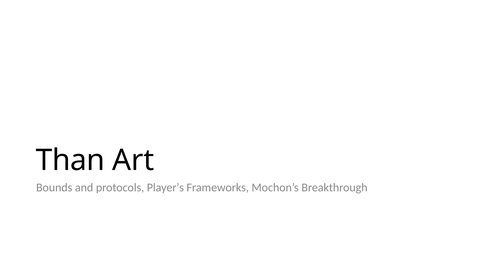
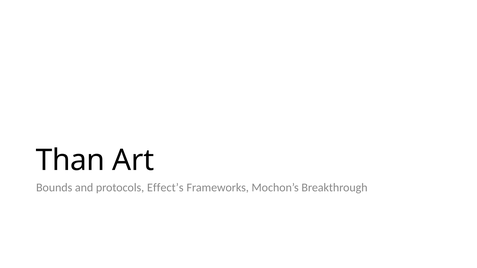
Player’s: Player’s -> Effect’s (165, 188)
